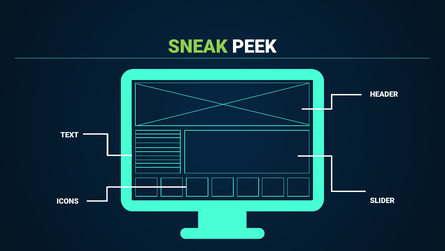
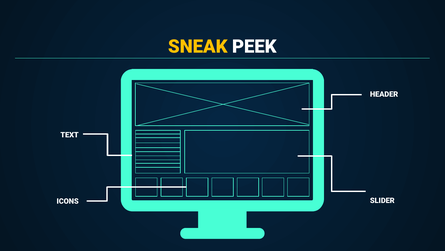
SNEAK colour: light green -> yellow (198, 47)
